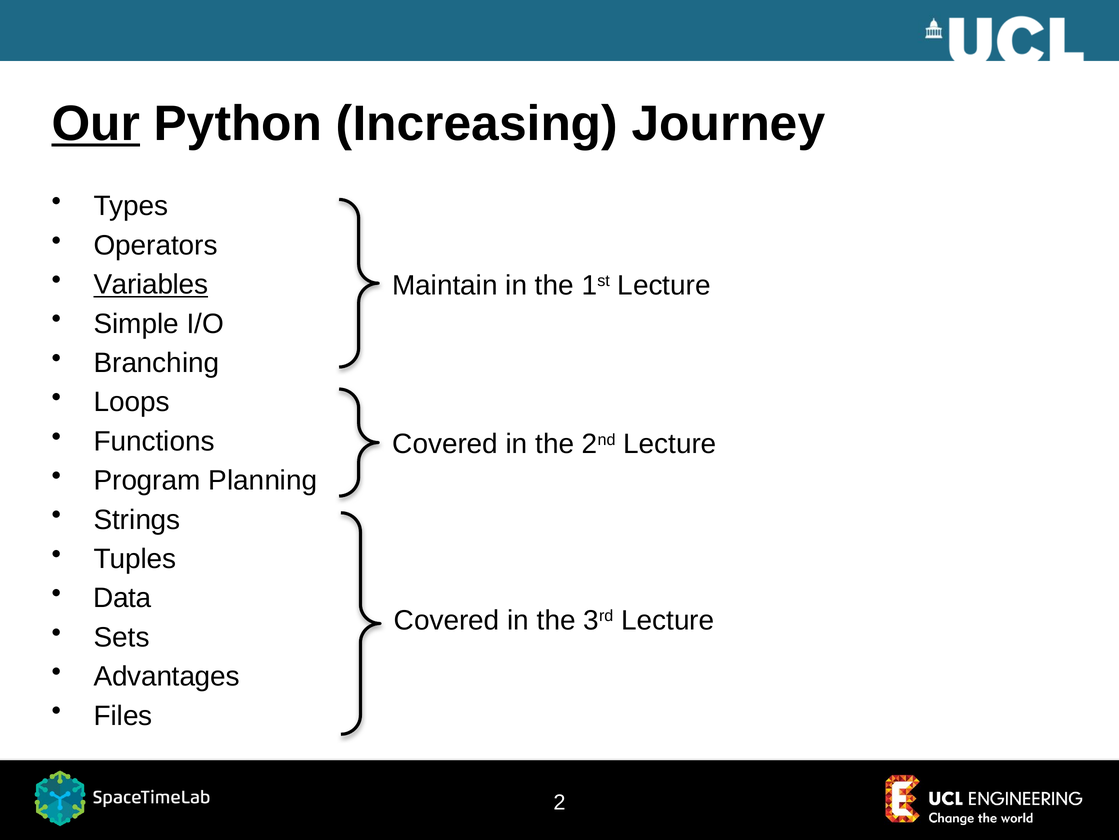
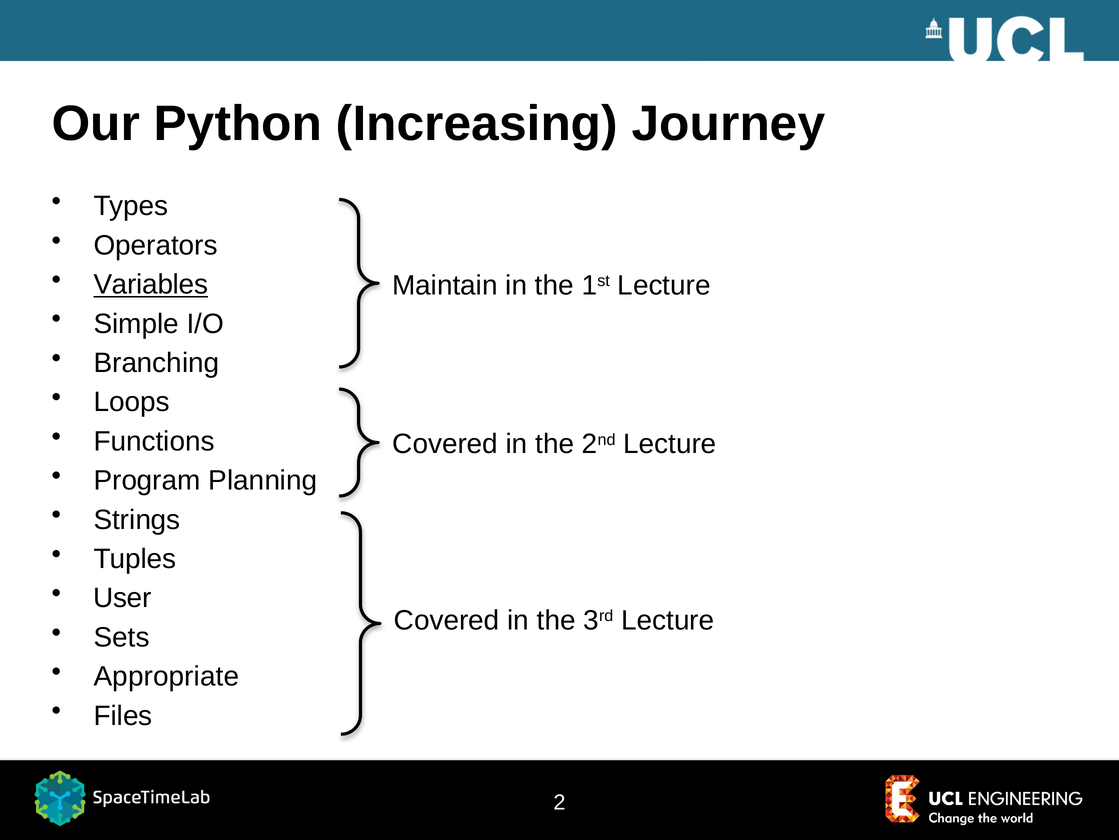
Our underline: present -> none (96, 124)
Data: Data -> User (122, 598)
Advantages: Advantages -> Appropriate (166, 676)
